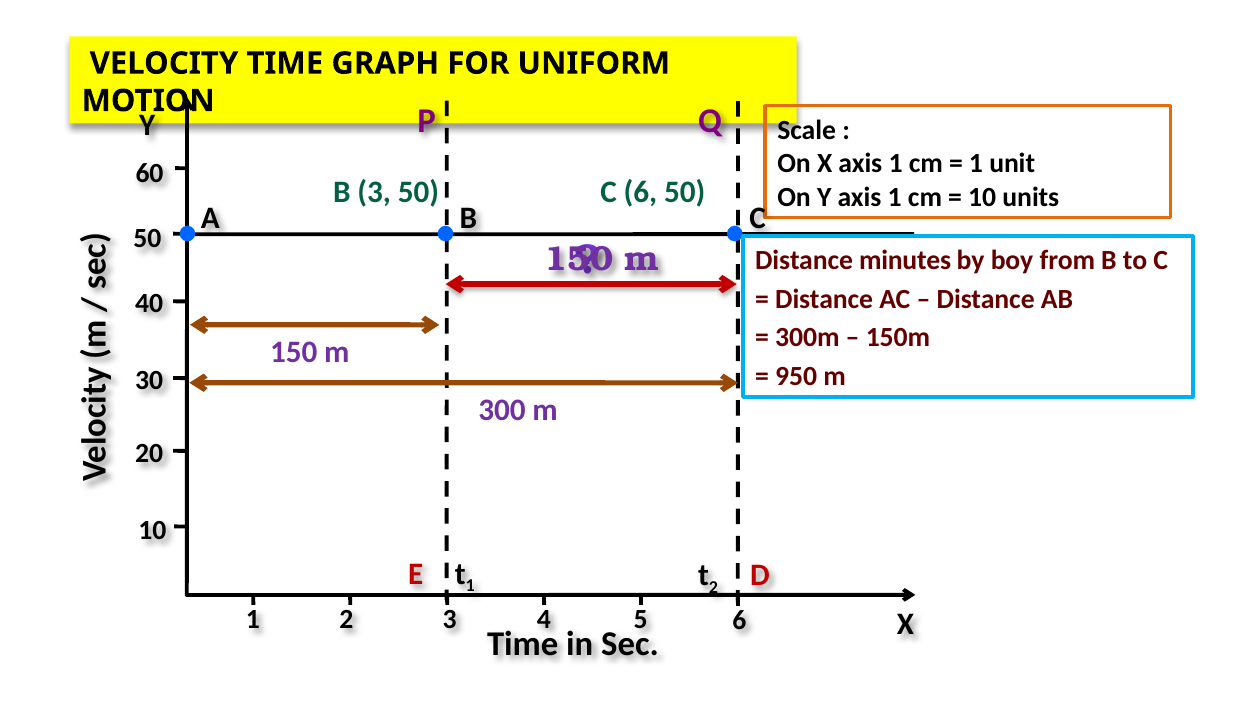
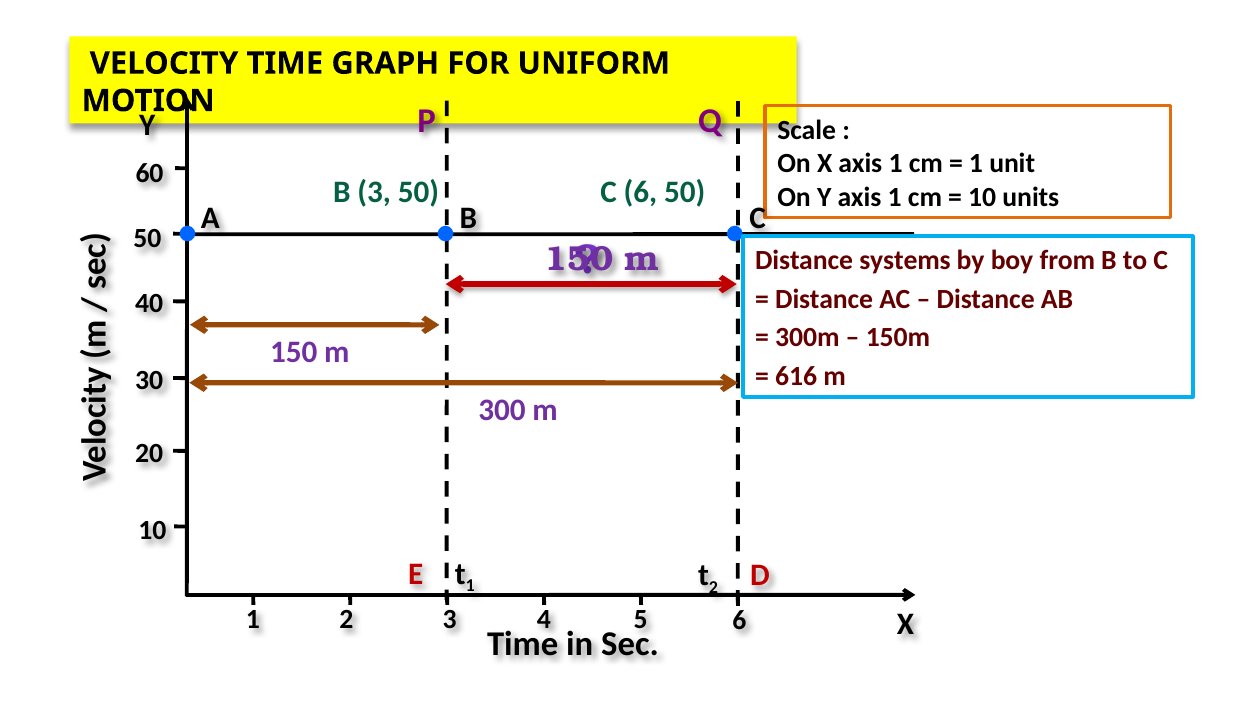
minutes: minutes -> systems (905, 261)
950: 950 -> 616 (796, 376)
